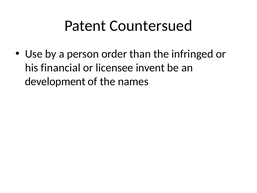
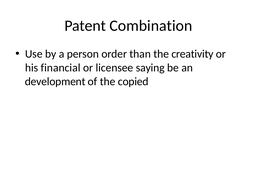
Countersued: Countersued -> Combination (151, 26)
infringed: infringed -> creativity (192, 54)
invent: invent -> saying (150, 68)
names: names -> copied (133, 81)
